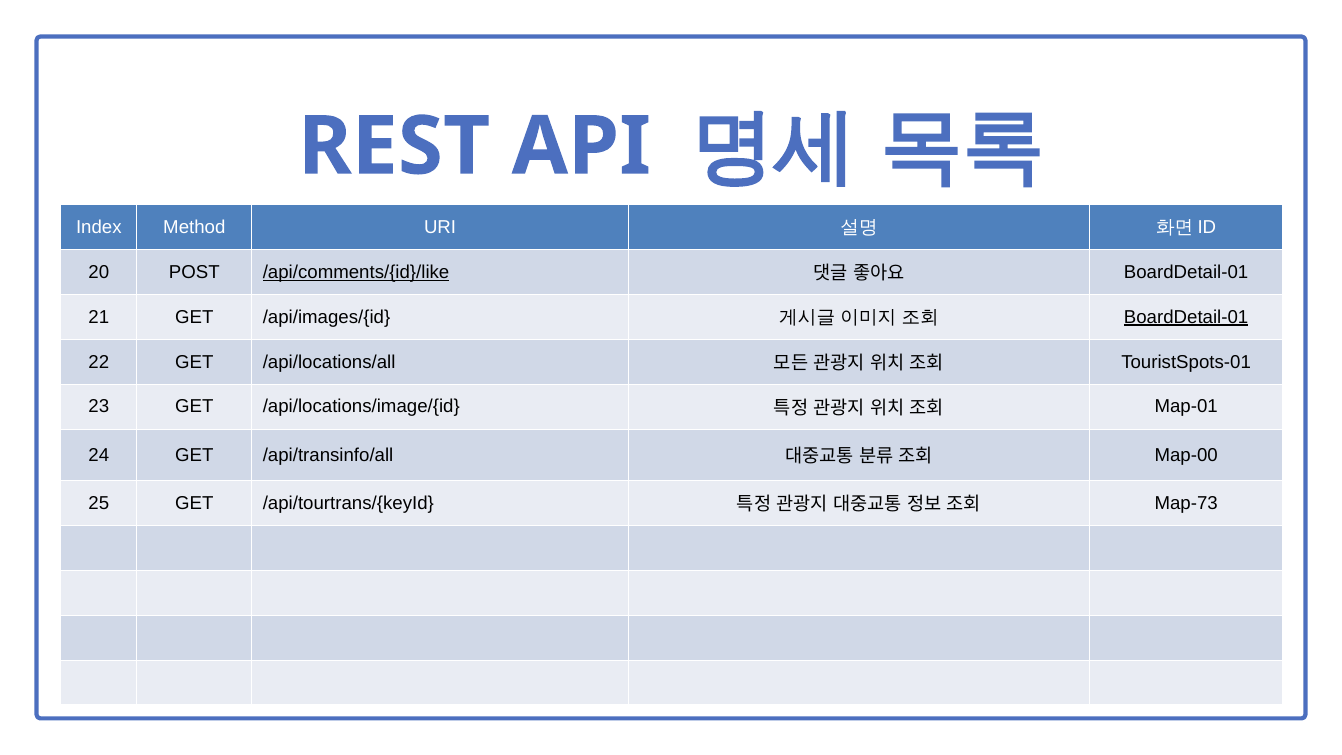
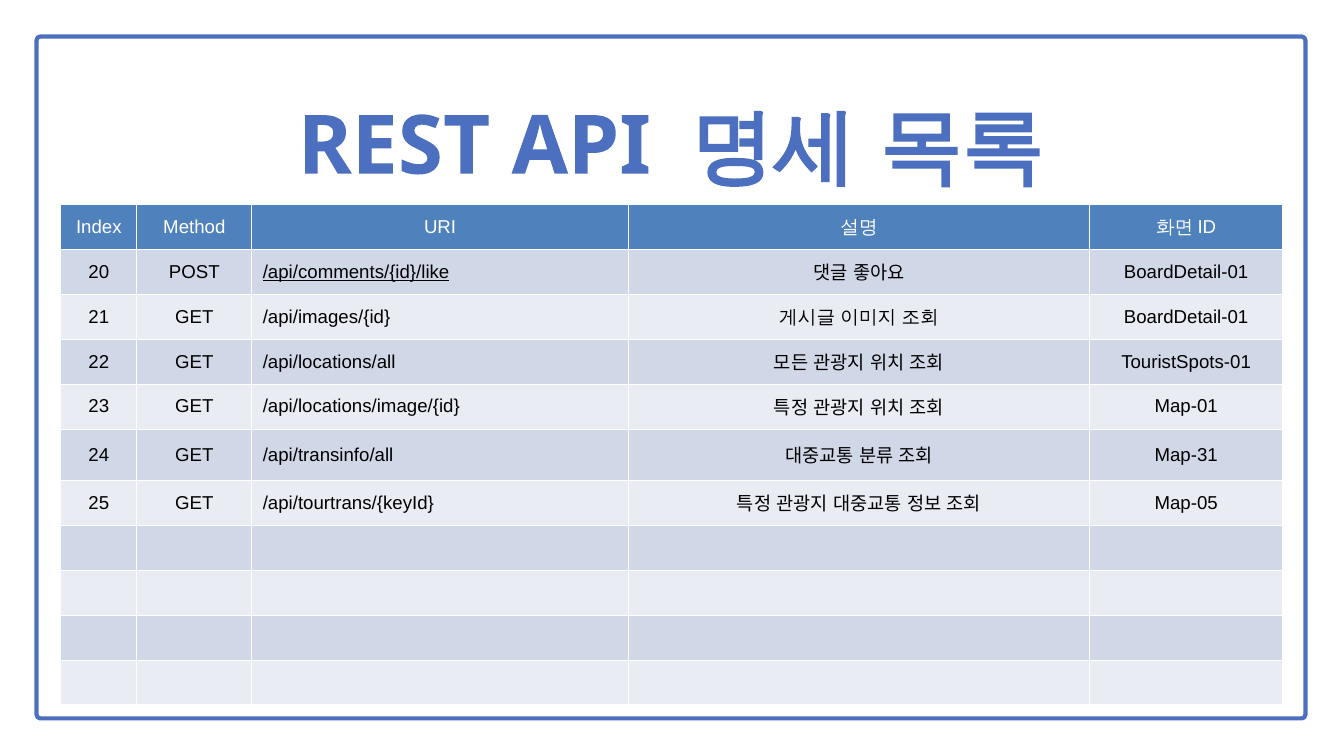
BoardDetail-01 underline: present -> none (1186, 317)
Map-00: Map-00 -> Map-31 (1186, 455)
Map-73: Map-73 -> Map-05 (1186, 503)
